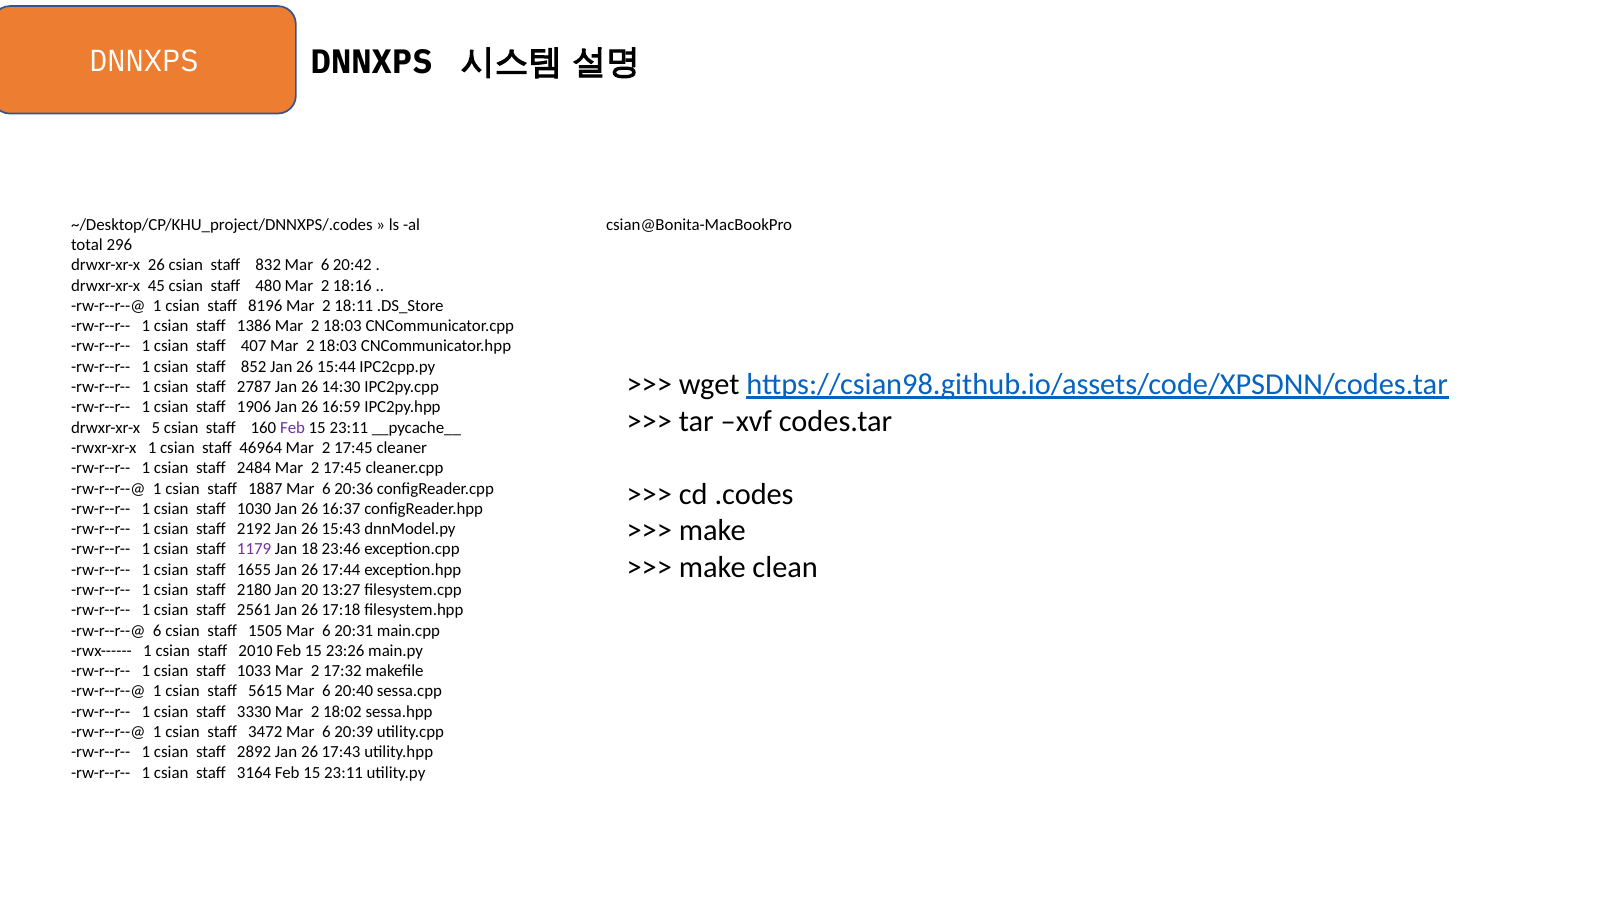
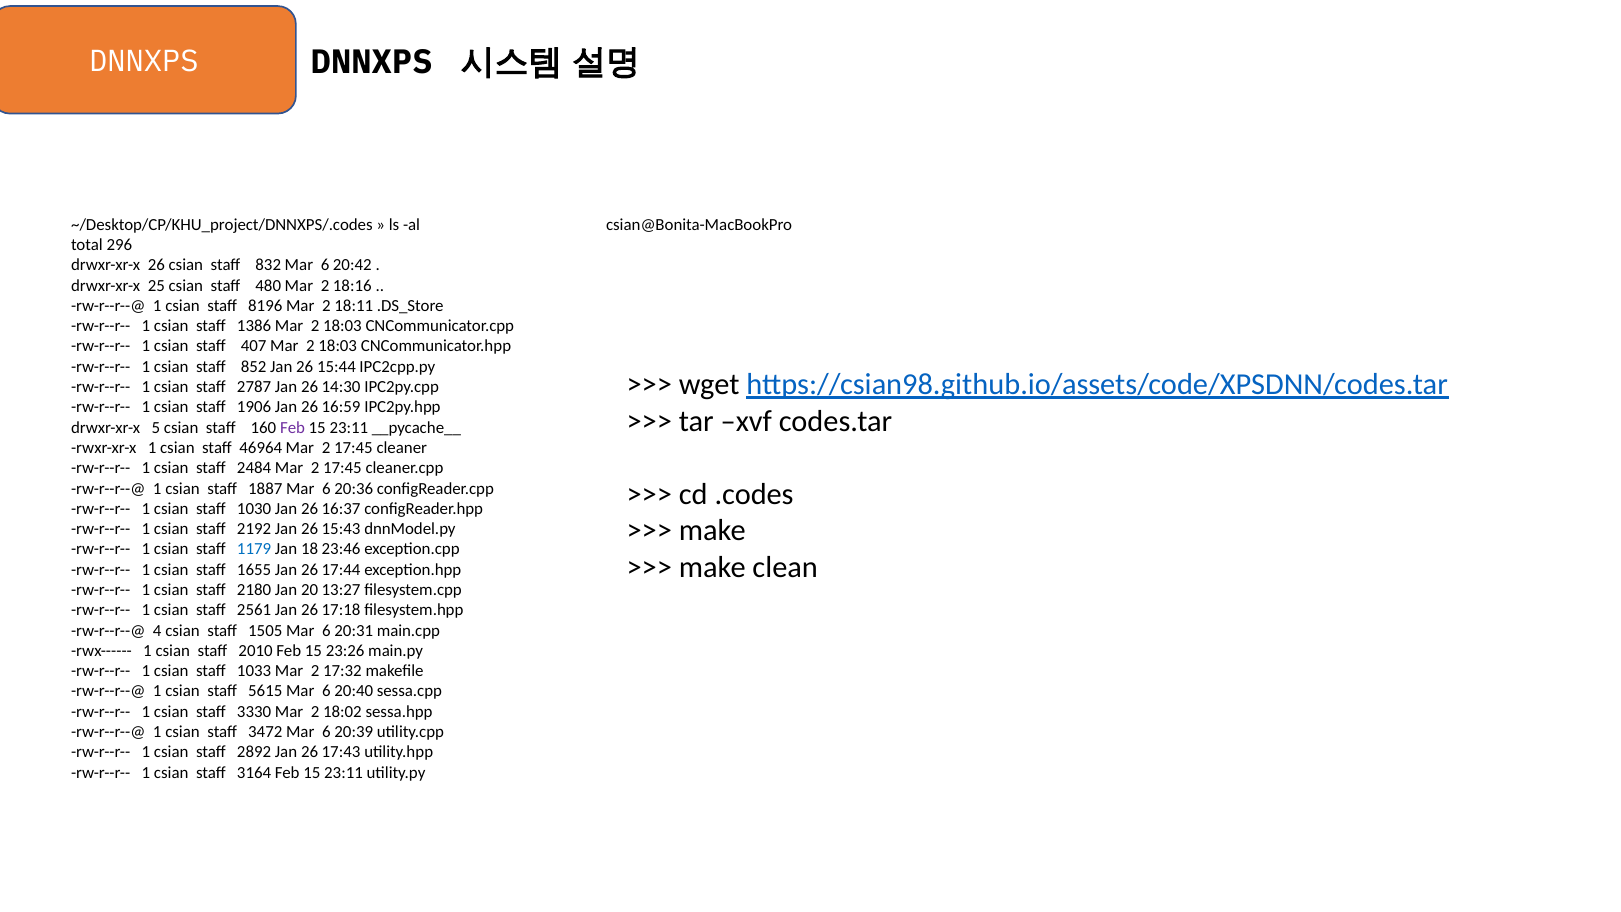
45: 45 -> 25 (156, 285)
1179 colour: purple -> blue (254, 549)
rw-r--r--@ 6: 6 -> 4 (157, 630)
